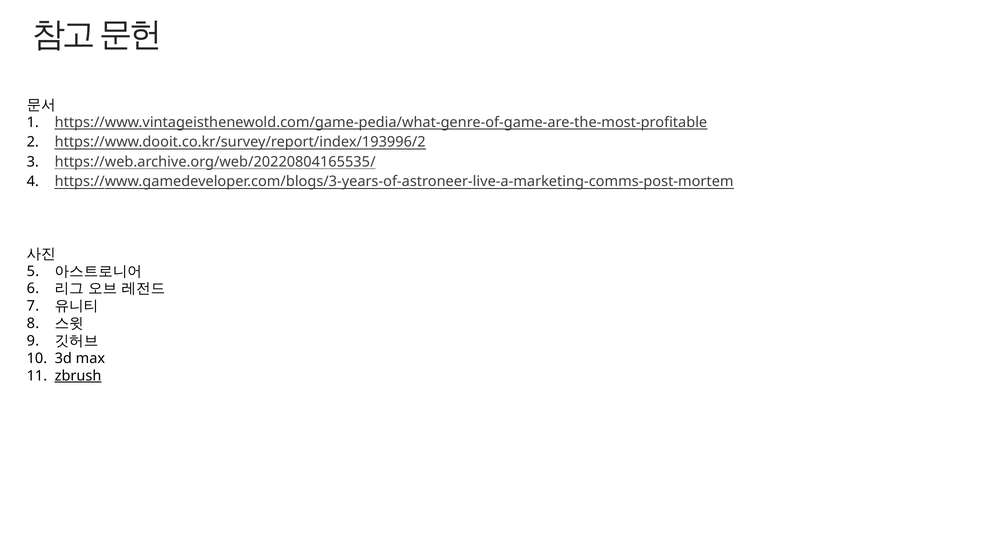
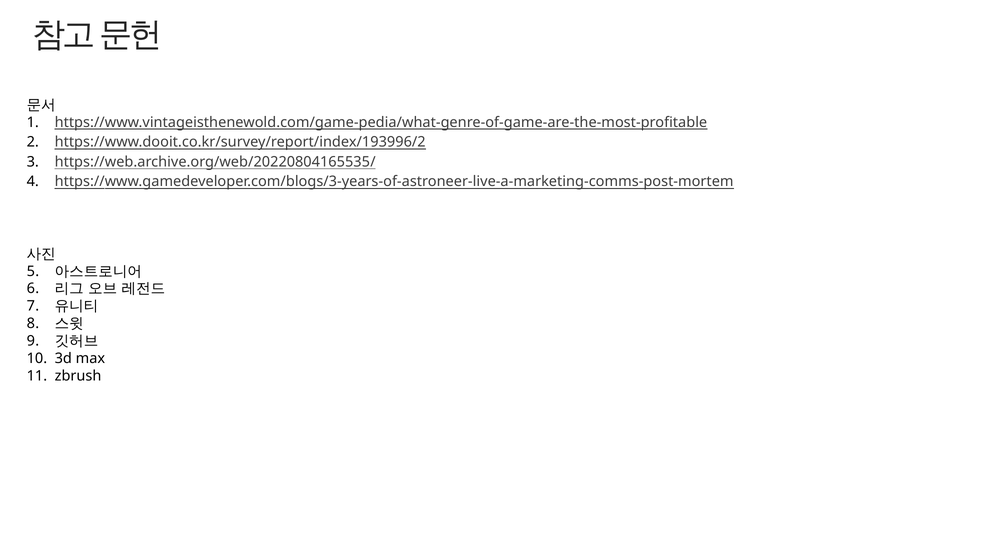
zbrush underline: present -> none (78, 376)
